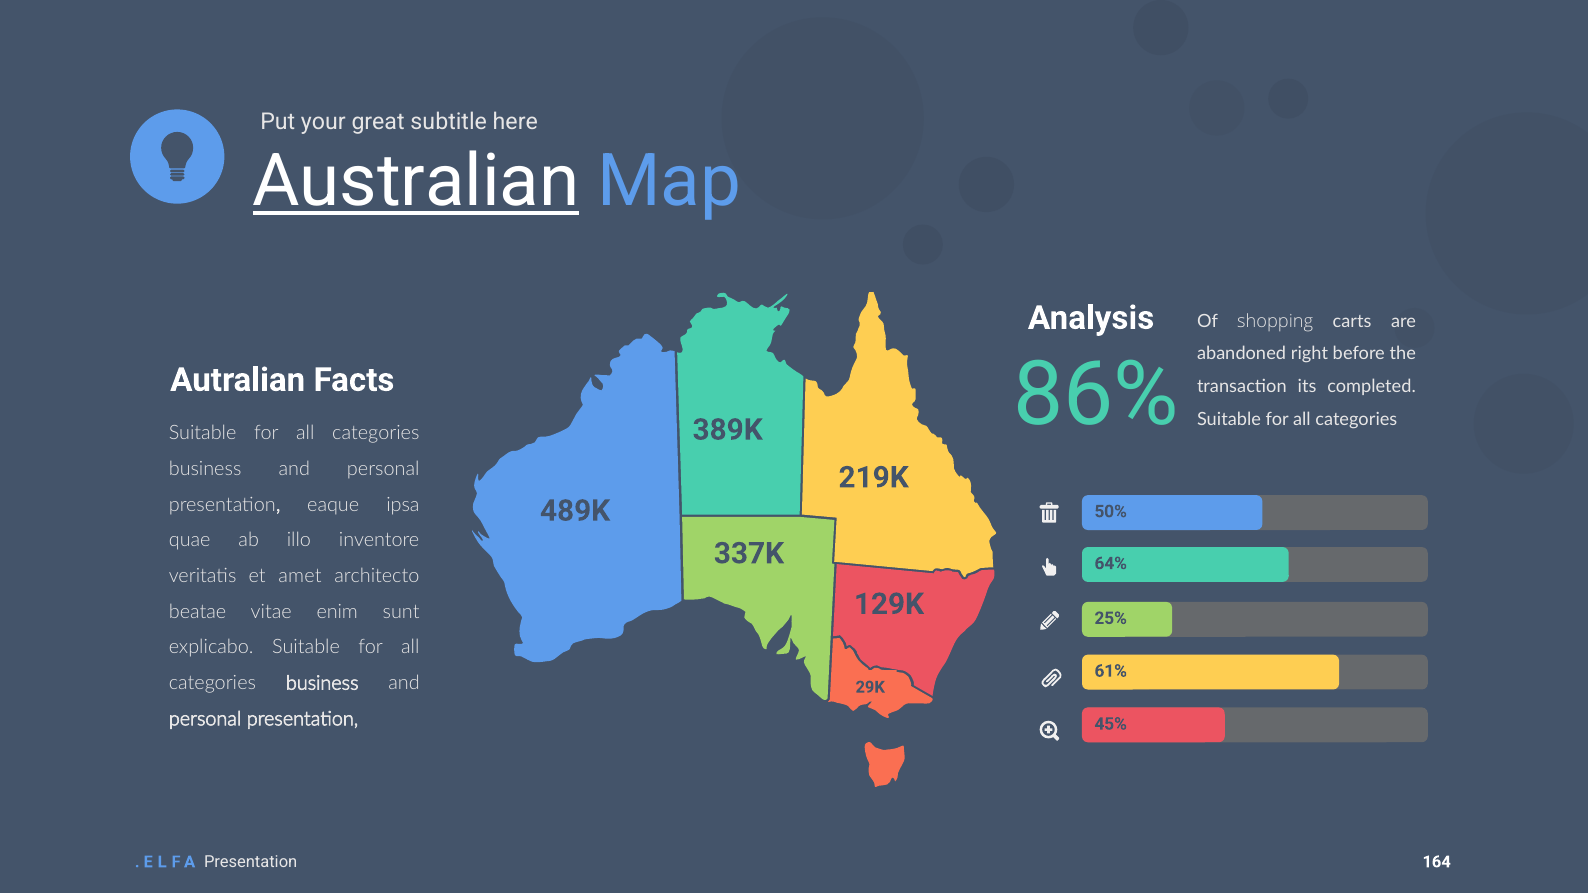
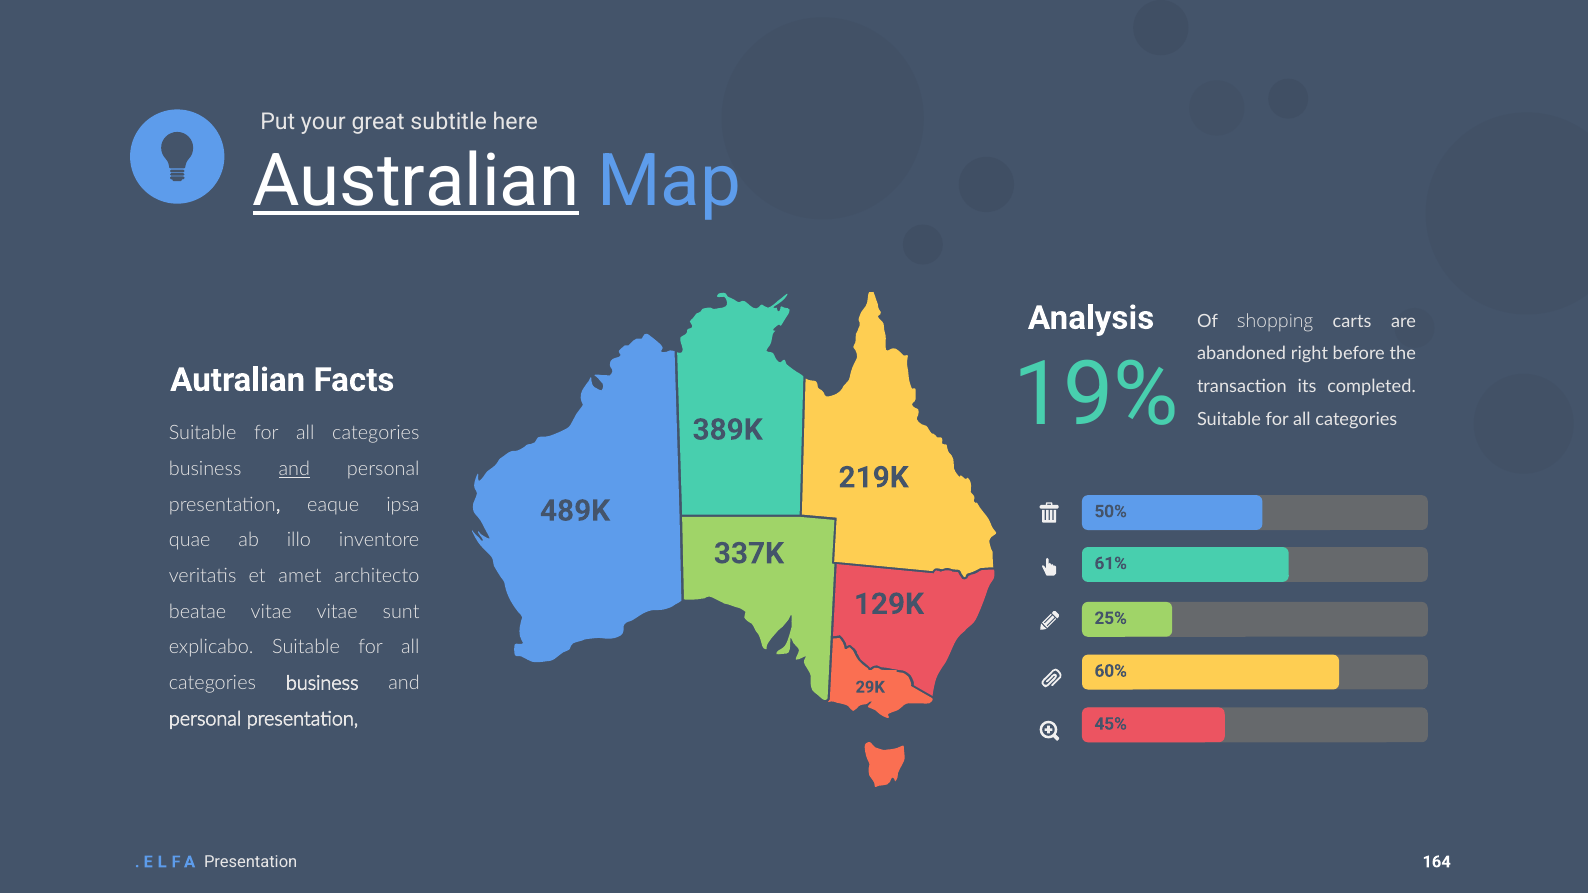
86%: 86% -> 19% (1096, 395)
and underline: none -> present (294, 469)
64%: 64% -> 61% (1111, 564)
vitae enim: enim -> vitae (337, 612)
61%: 61% -> 60% (1111, 671)
